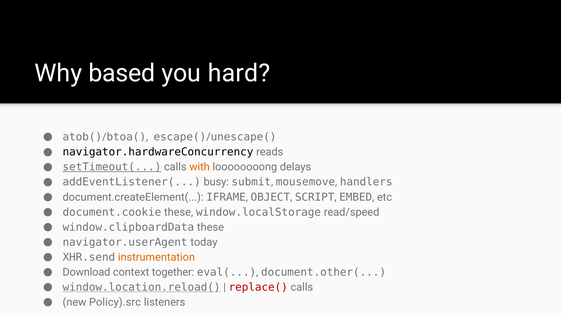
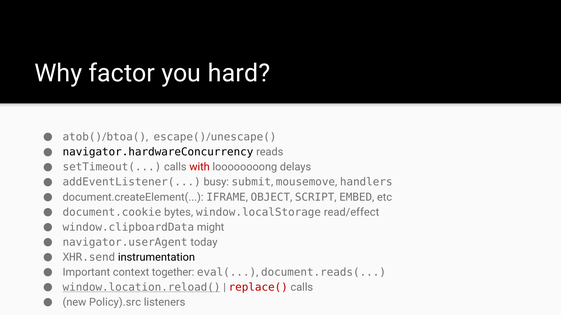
based: based -> factor (122, 74)
setTimeout( underline: present -> none (112, 167)
with colour: orange -> red (200, 167)
document.cookie these: these -> bytes (179, 212)
read/speed: read/speed -> read/effect (352, 212)
window.clipboardData these: these -> might (211, 228)
instrumentation colour: orange -> black (156, 258)
Download: Download -> Important (86, 273)
document.other(: document.other( -> document.reads( (323, 273)
